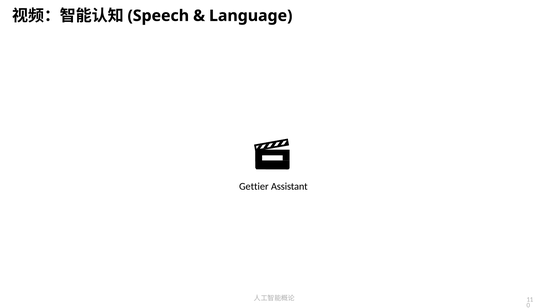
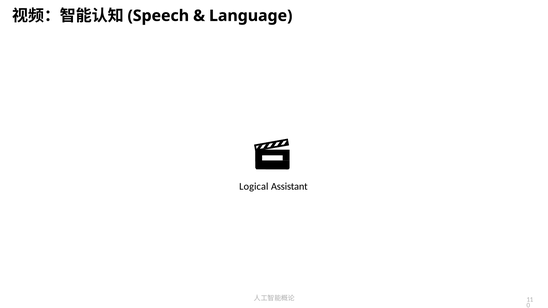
Gettier: Gettier -> Logical (254, 187)
